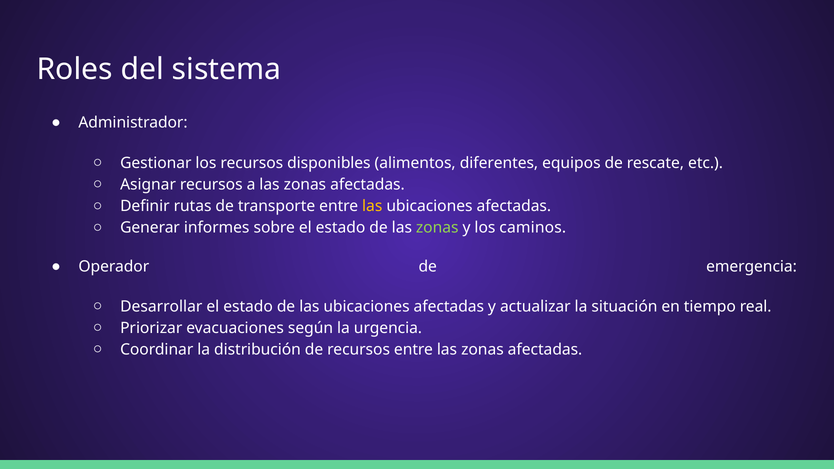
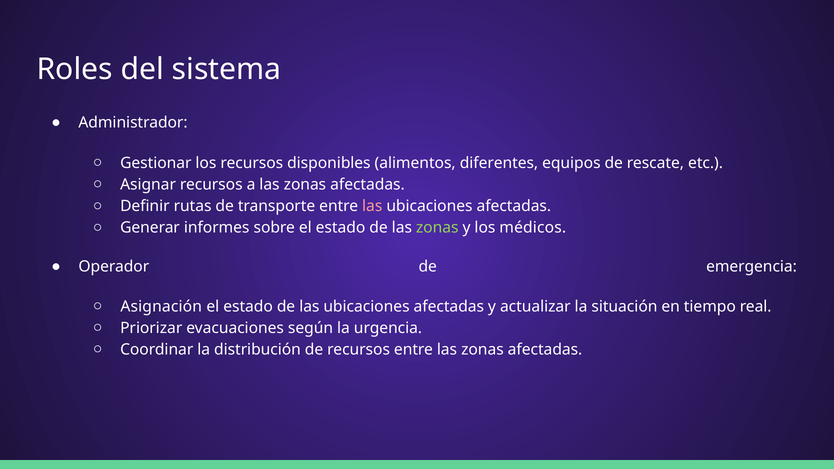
las colour: yellow -> pink (372, 206)
caminos: caminos -> médicos (533, 228)
Desarrollar: Desarrollar -> Asignación (161, 307)
